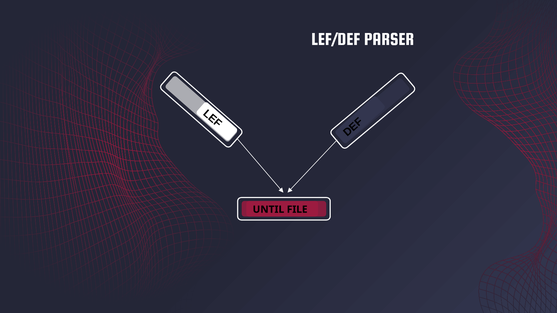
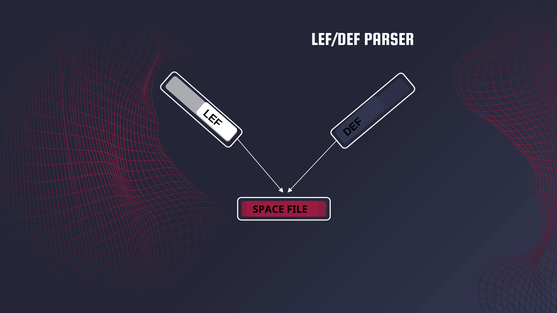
UNTIL: UNTIL -> SPACE (268, 210)
